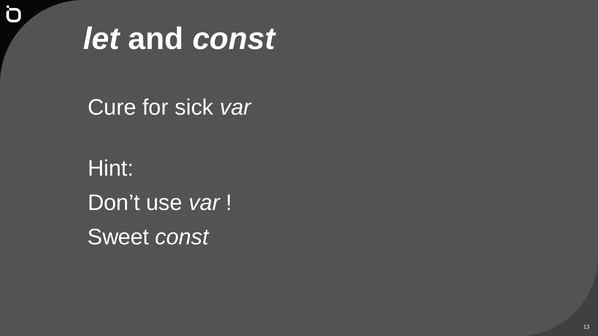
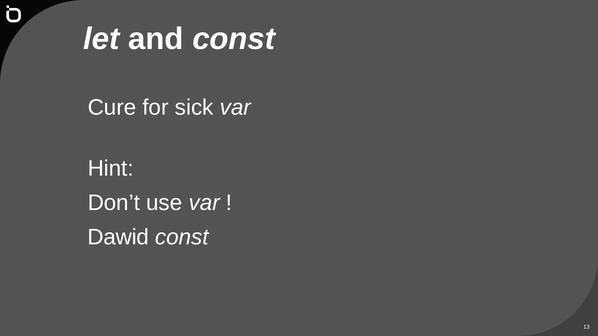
Sweet: Sweet -> Dawid (118, 238)
